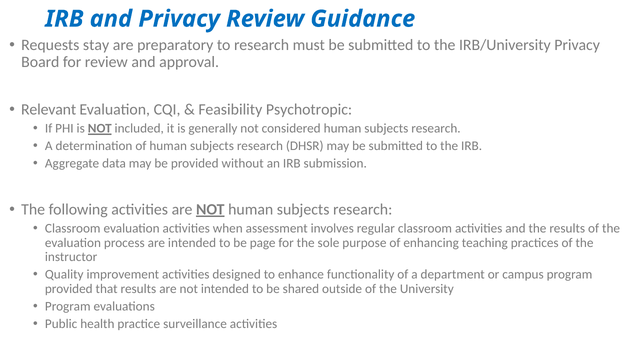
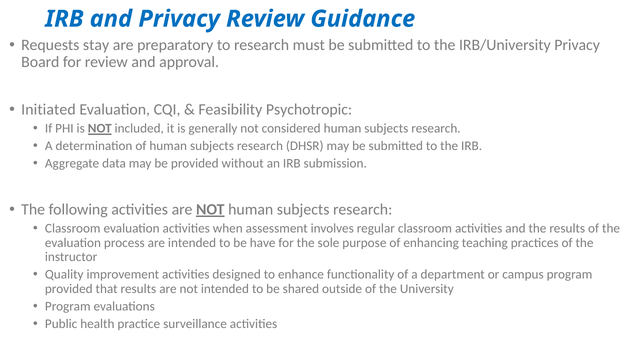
Relevant: Relevant -> Initiated (48, 110)
page: page -> have (263, 243)
